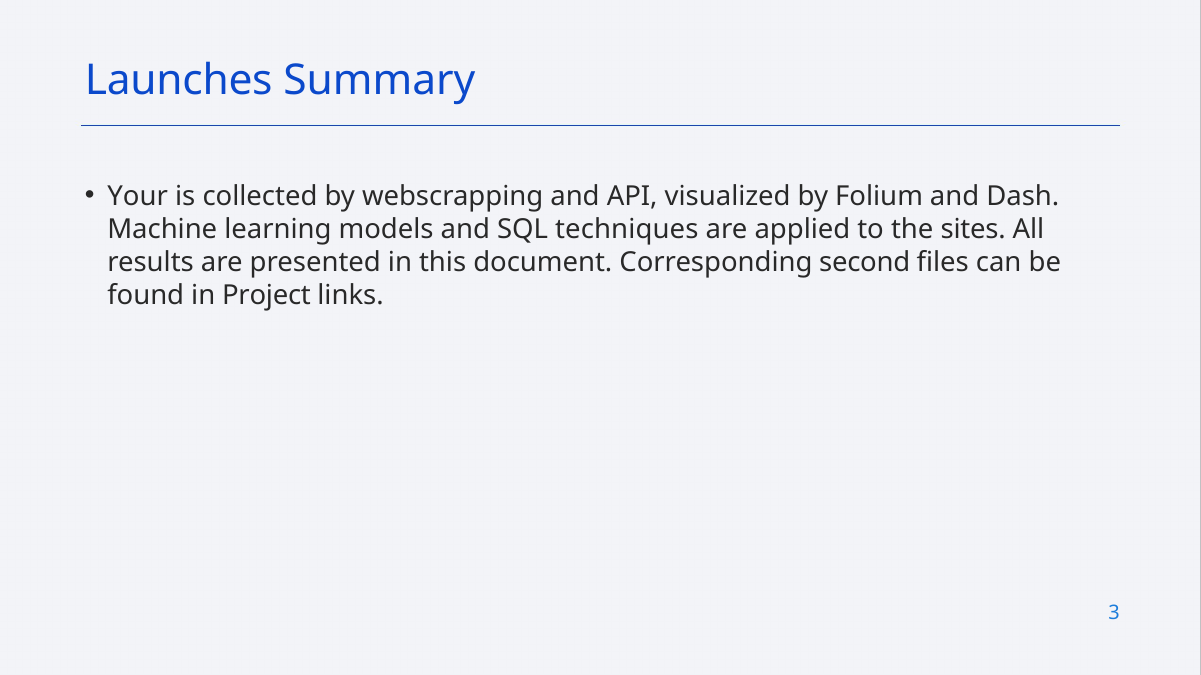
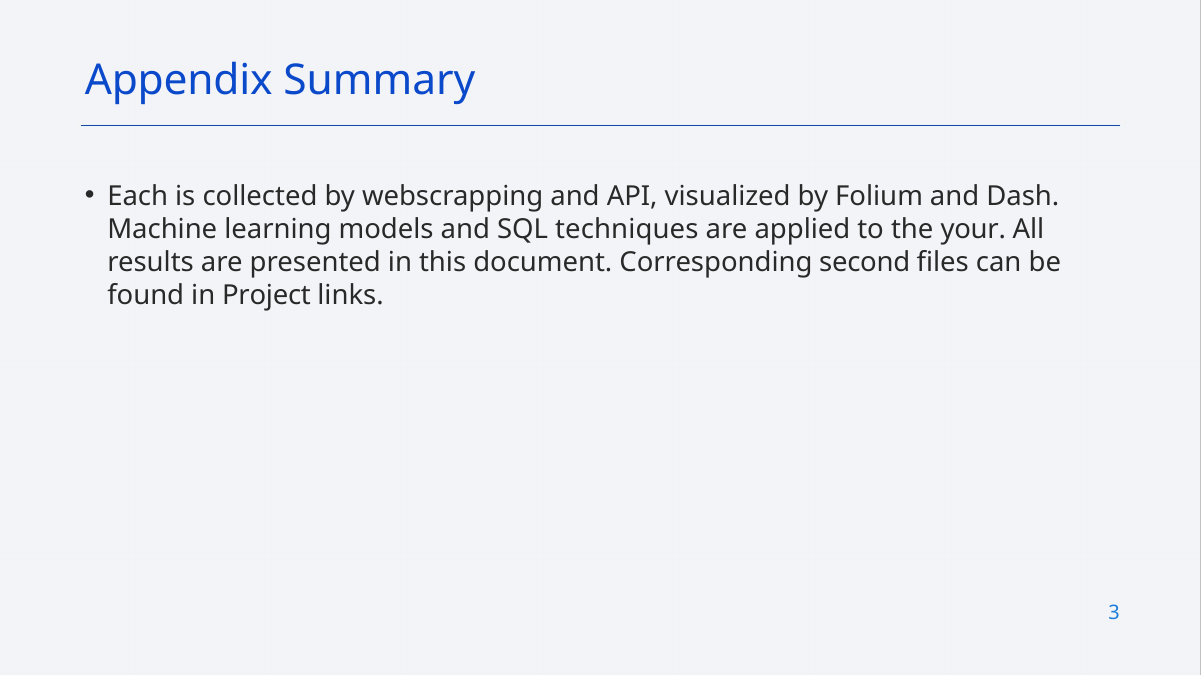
Launches: Launches -> Appendix (179, 80)
Your: Your -> Each (138, 196)
sites: sites -> your (973, 229)
